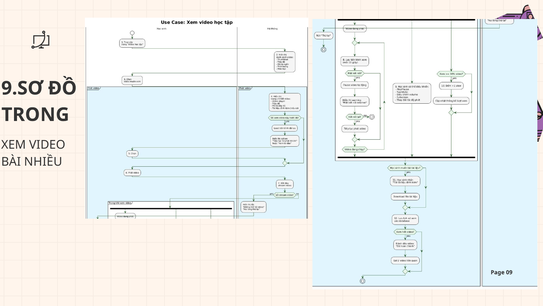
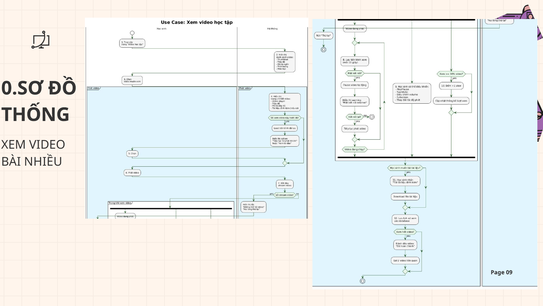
9.SƠ: 9.SƠ -> 0.SƠ (22, 88)
TRONG: TRONG -> THỐNG (36, 114)
